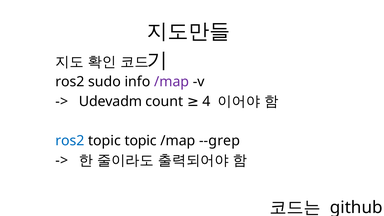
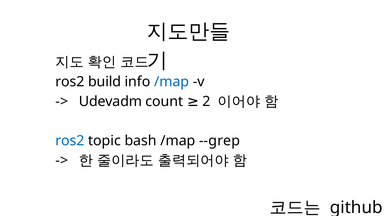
sudo: sudo -> build (105, 82)
/map colour: purple -> blue (172, 82)
4: 4 -> 2 (207, 101)
topic topic: topic -> bash (141, 141)
